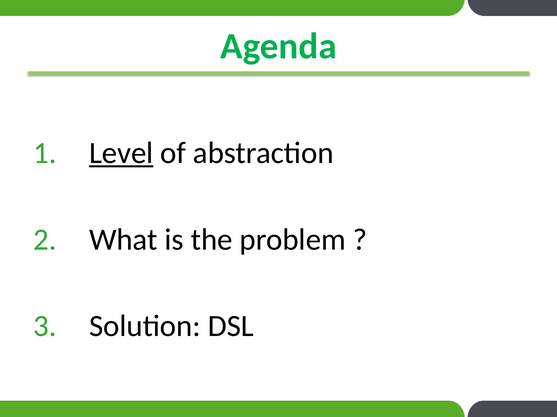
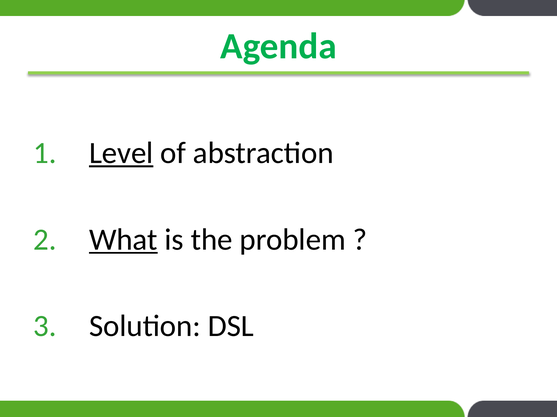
What underline: none -> present (123, 240)
